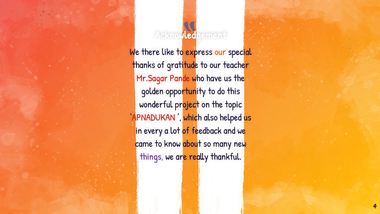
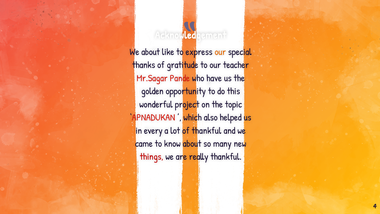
We there: there -> about (151, 52)
of feedback: feedback -> thankful (206, 130)
things colour: purple -> red (152, 157)
